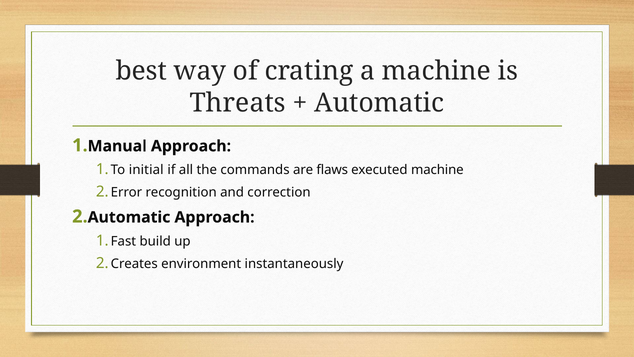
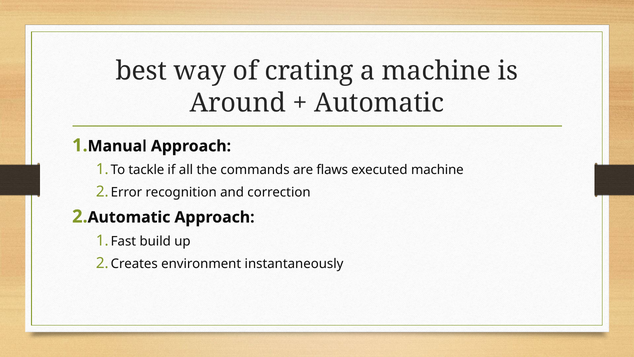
Threats: Threats -> Around (238, 103)
initial: initial -> tackle (146, 170)
